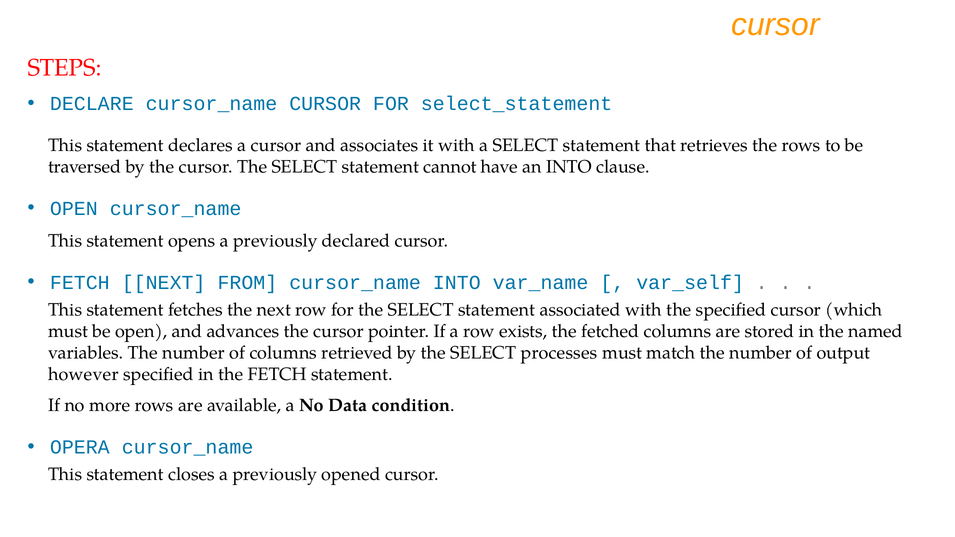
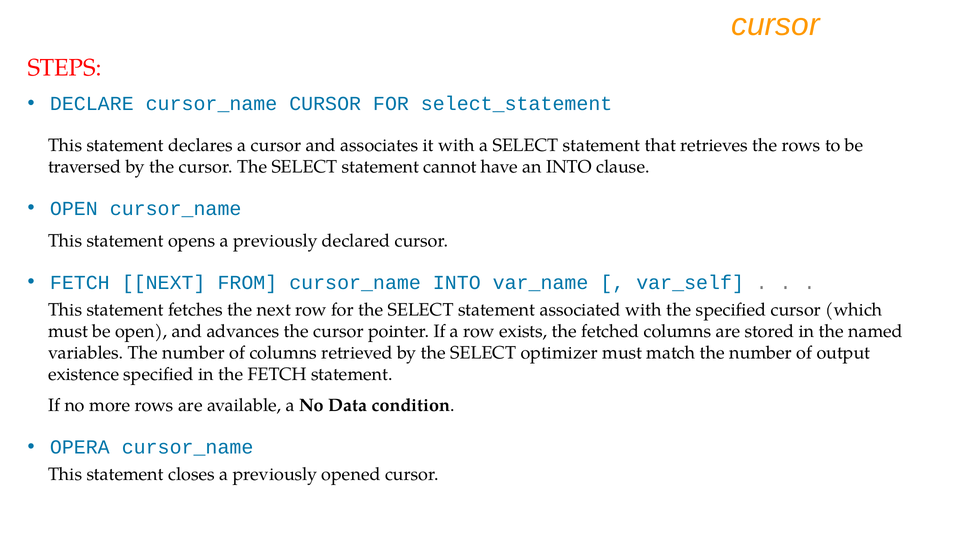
processes: processes -> optimizer (559, 353)
however: however -> existence (84, 374)
